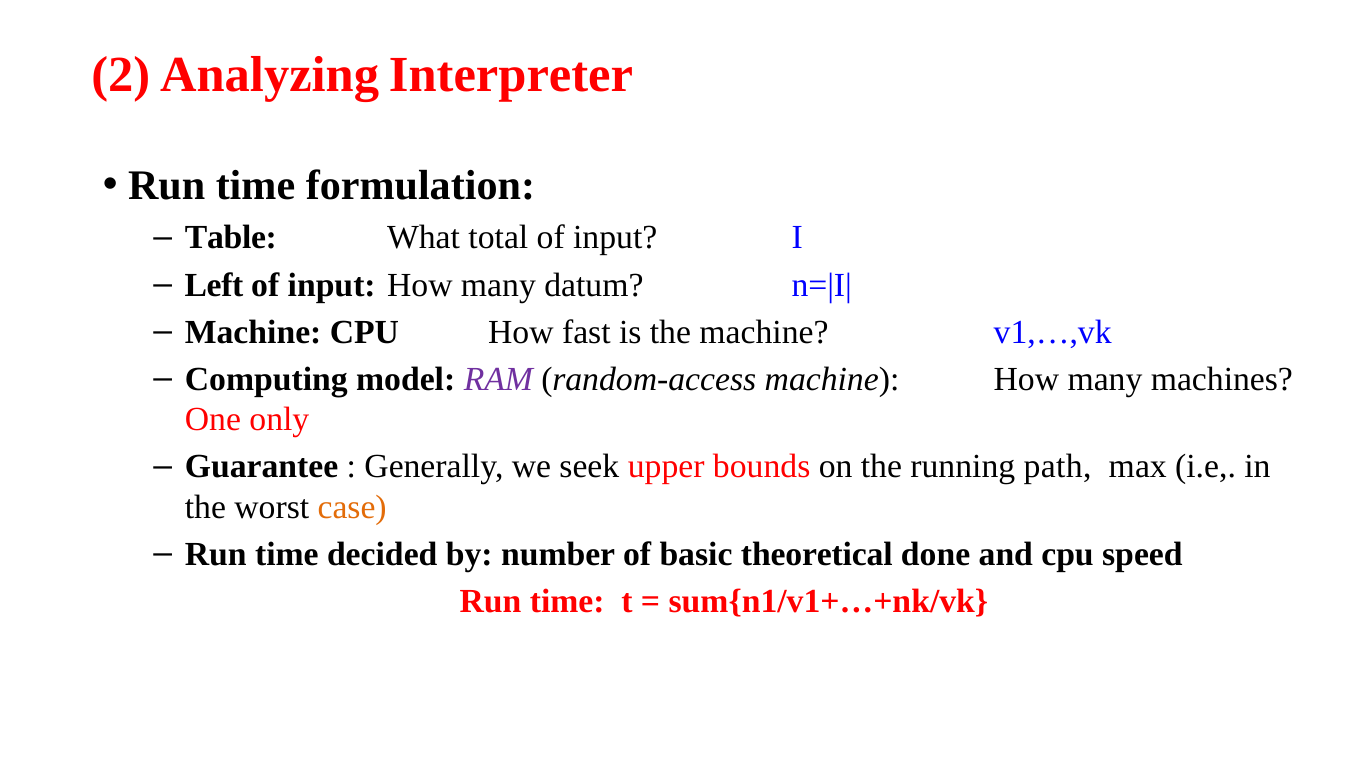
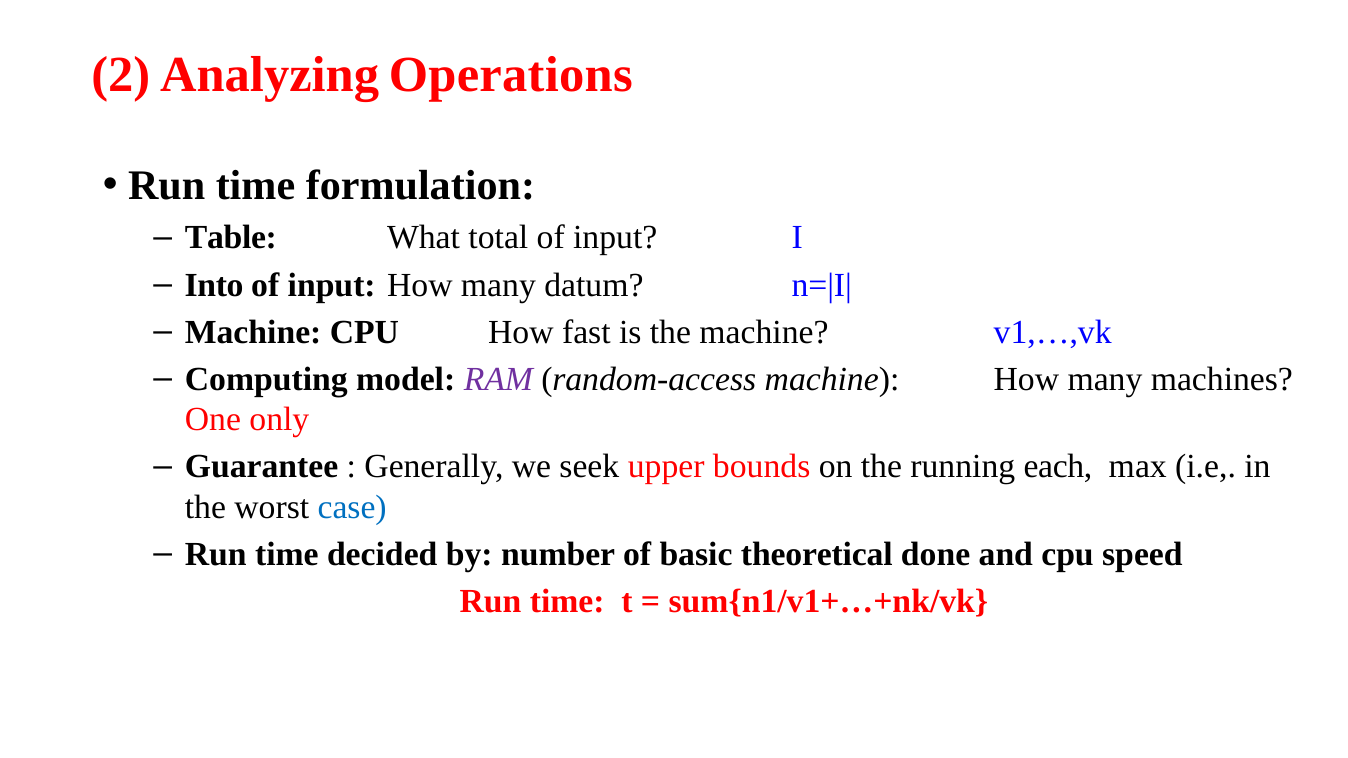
Interpreter: Interpreter -> Operations (511, 75)
Left: Left -> Into (214, 285)
path: path -> each (1058, 467)
case colour: orange -> blue (352, 507)
